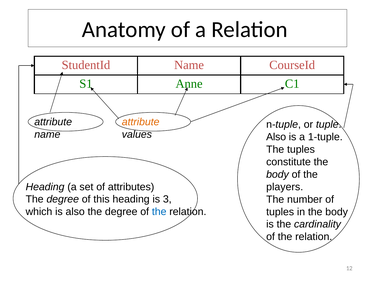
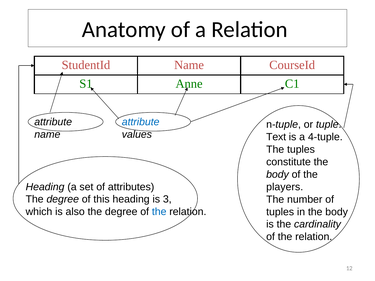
attribute colour: orange -> blue (141, 122)
Also: Also -> Text (276, 137)
1-tuple: 1-tuple -> 4-tuple (325, 137)
